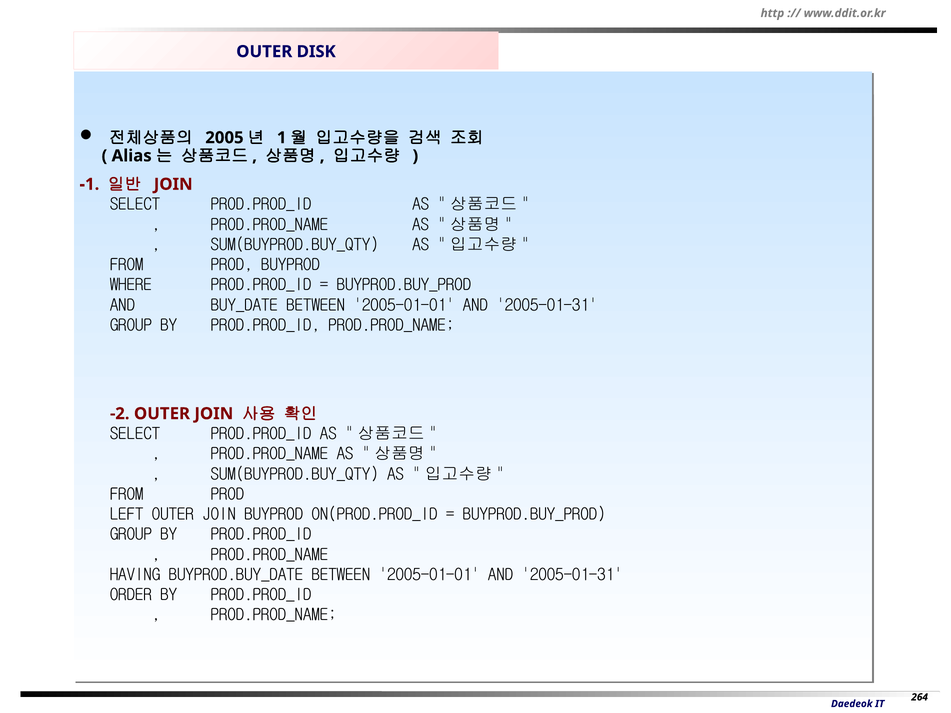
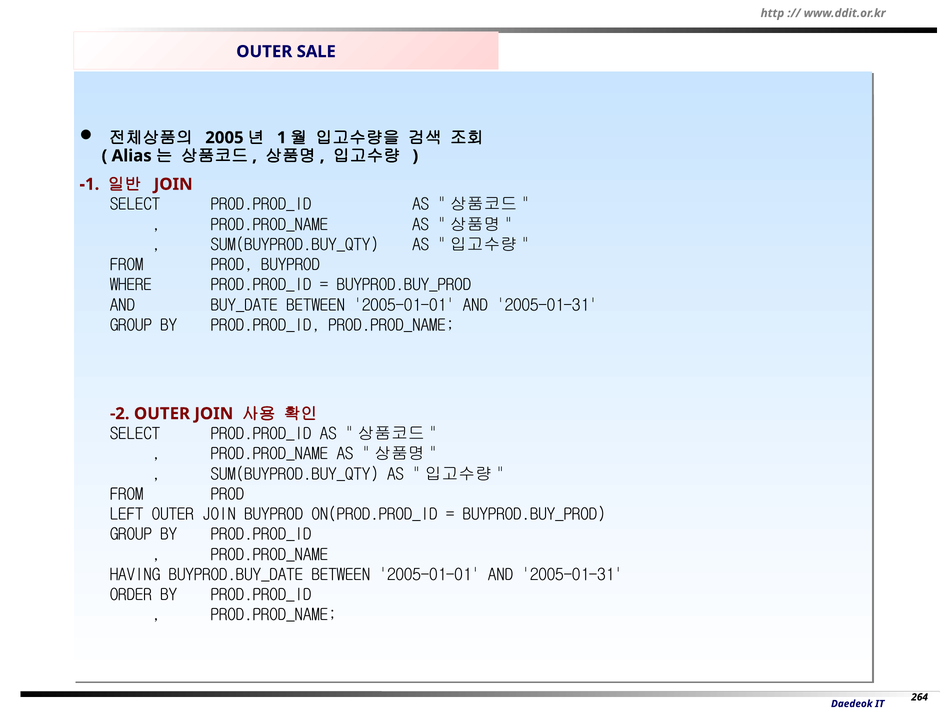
DISK: DISK -> SALE (316, 52)
